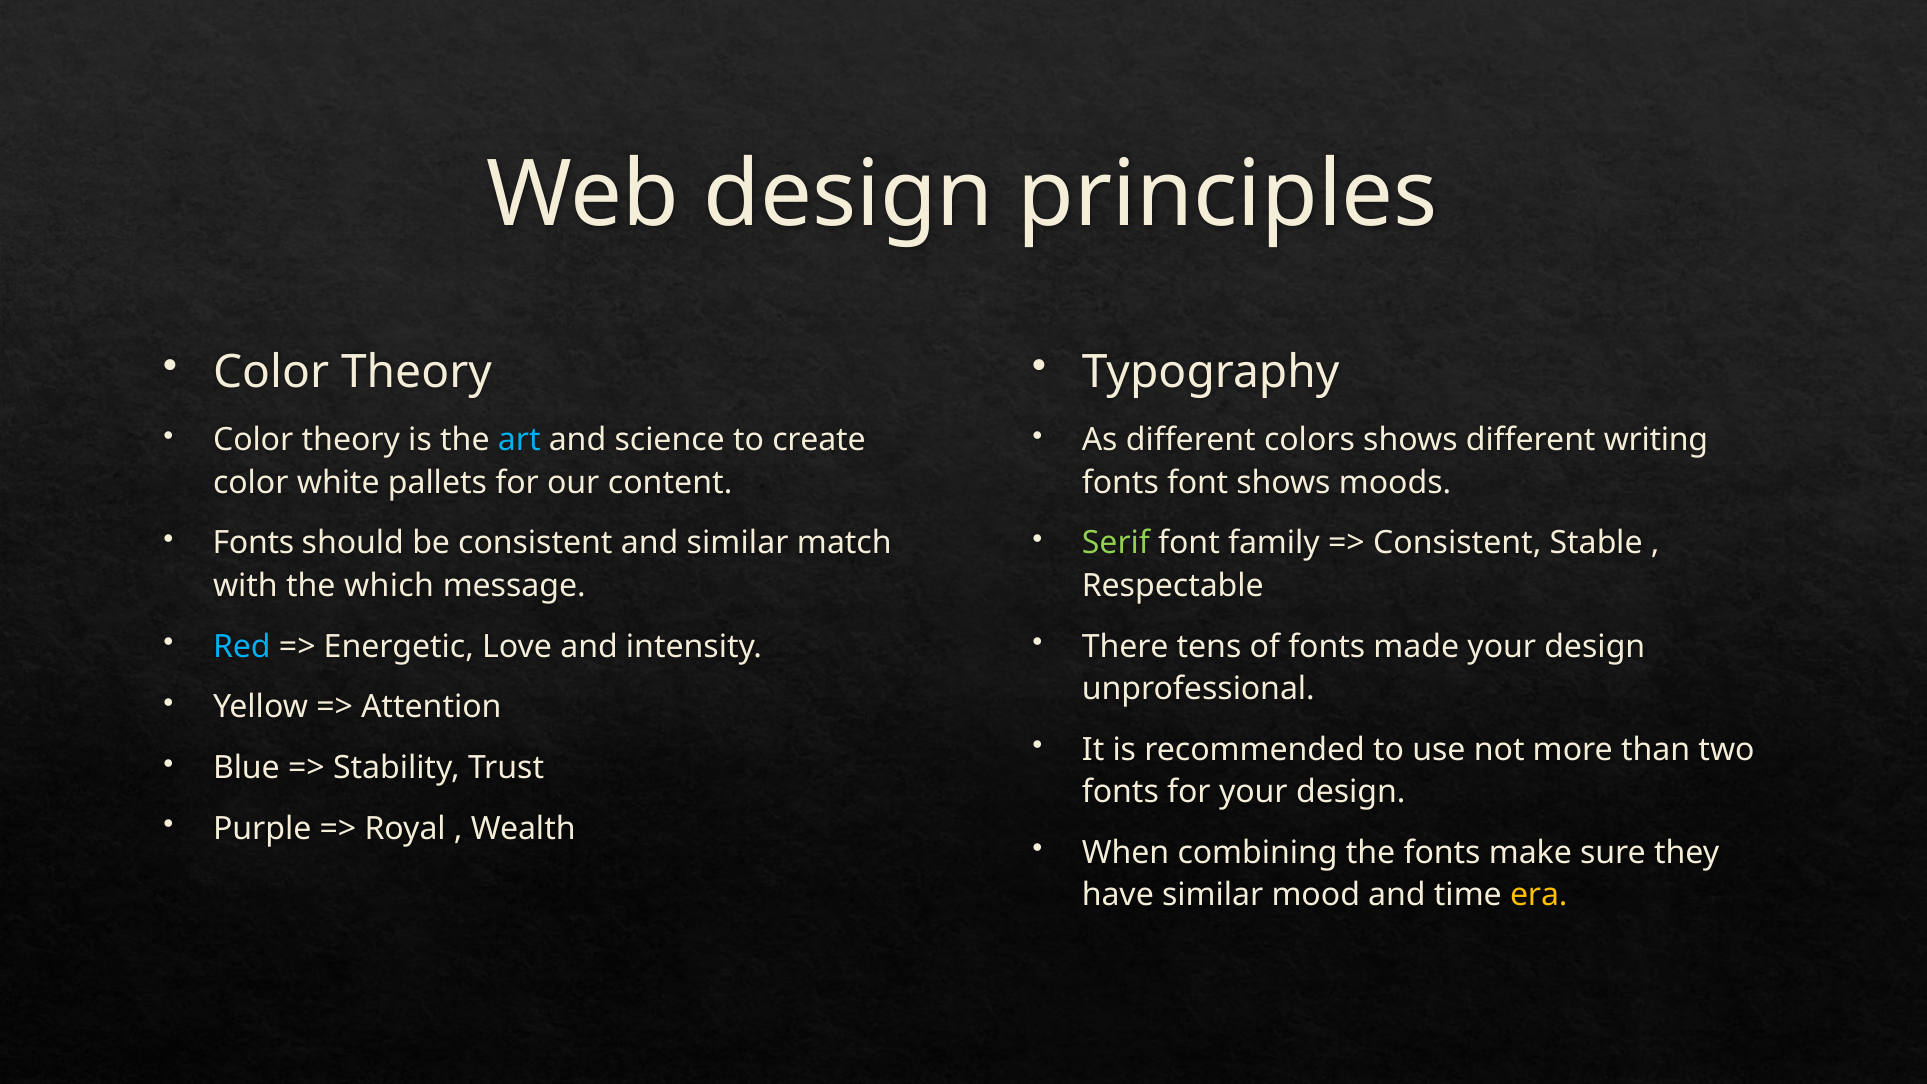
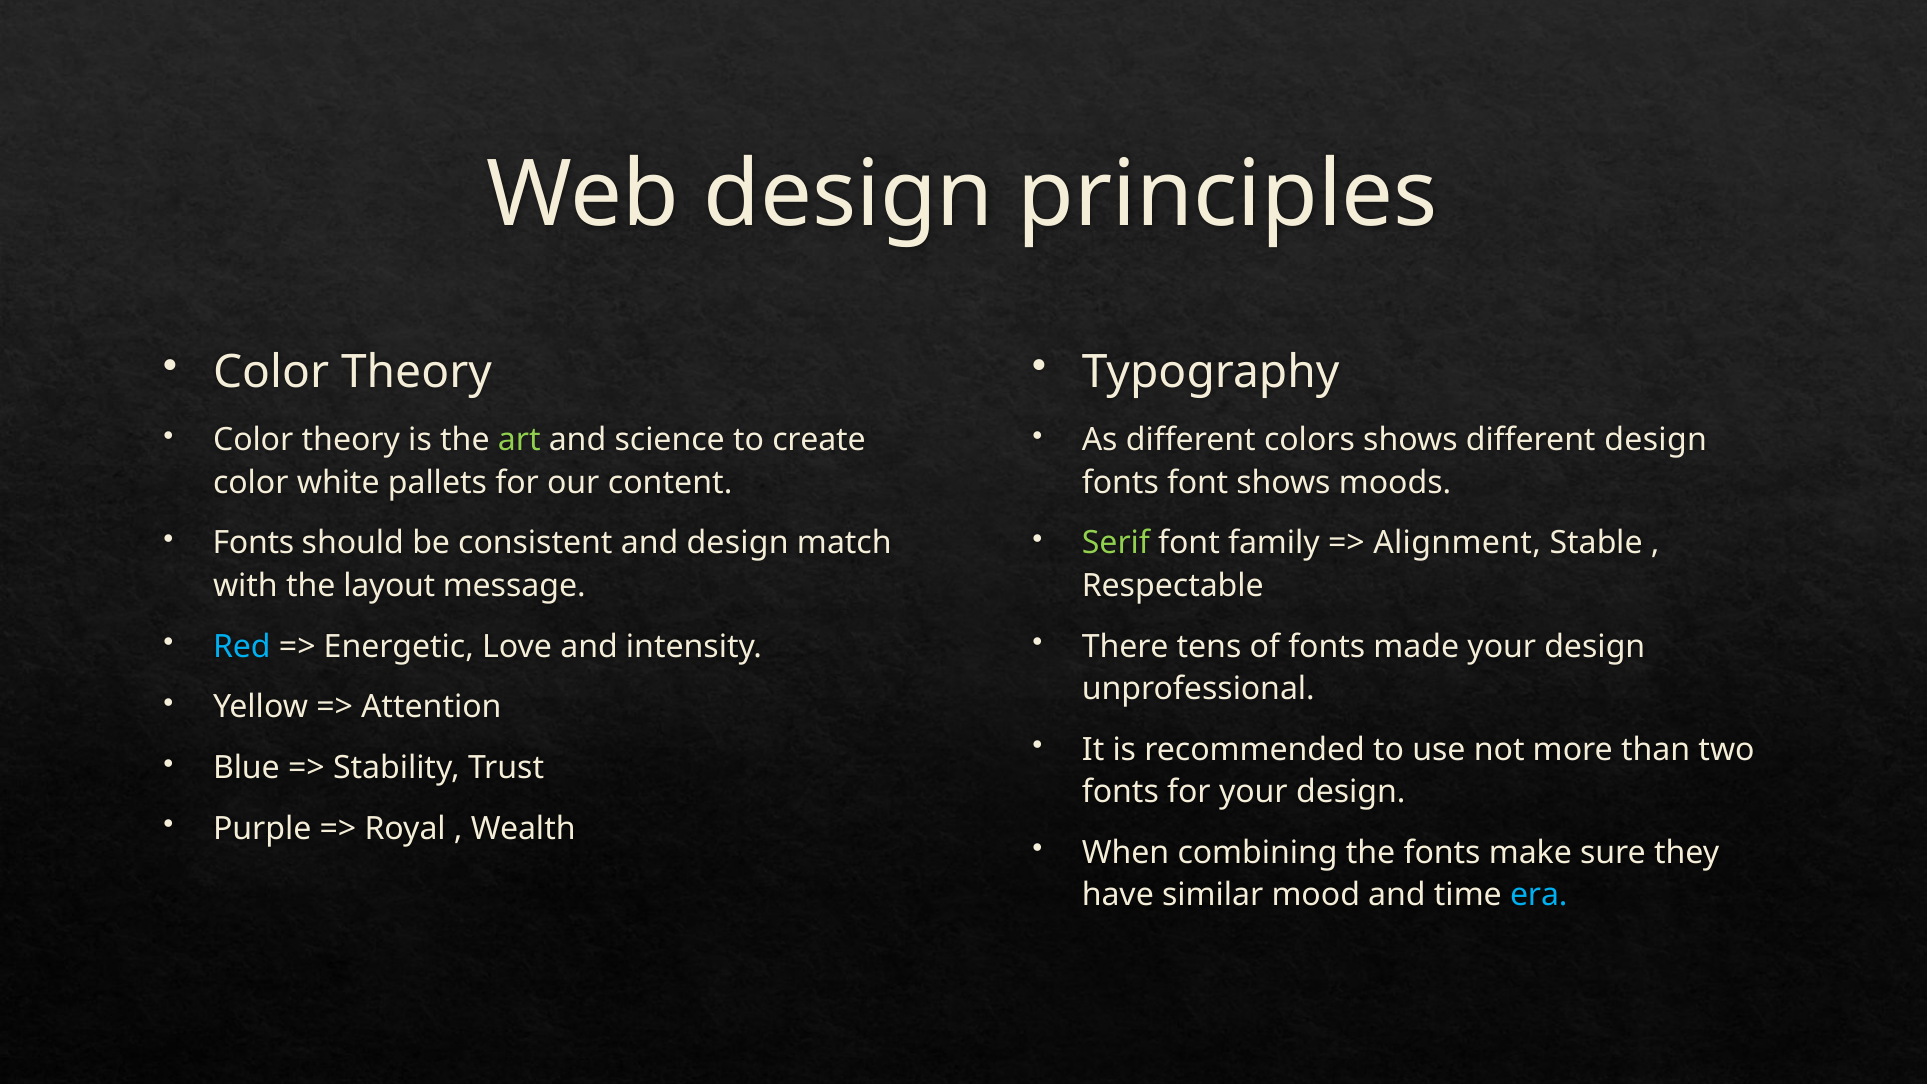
art colour: light blue -> light green (519, 440)
different writing: writing -> design (1656, 440)
and similar: similar -> design (738, 543)
Consistent: Consistent -> Alignment (1457, 543)
which: which -> layout (389, 586)
era colour: yellow -> light blue (1539, 895)
